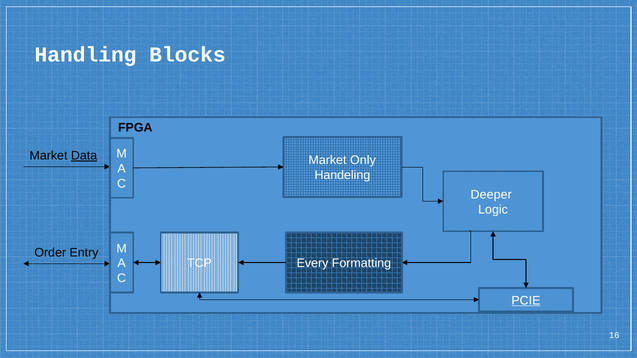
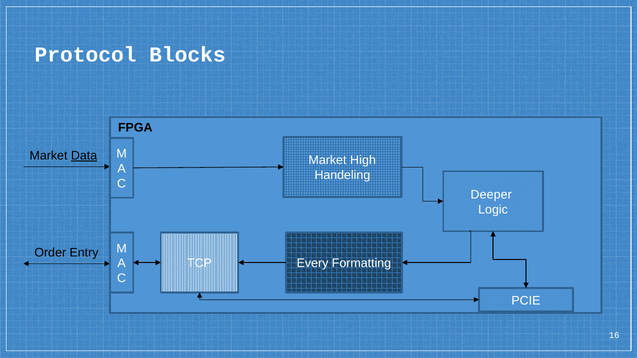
Handling: Handling -> Protocol (86, 55)
Only: Only -> High (363, 161)
PCIE underline: present -> none (526, 301)
